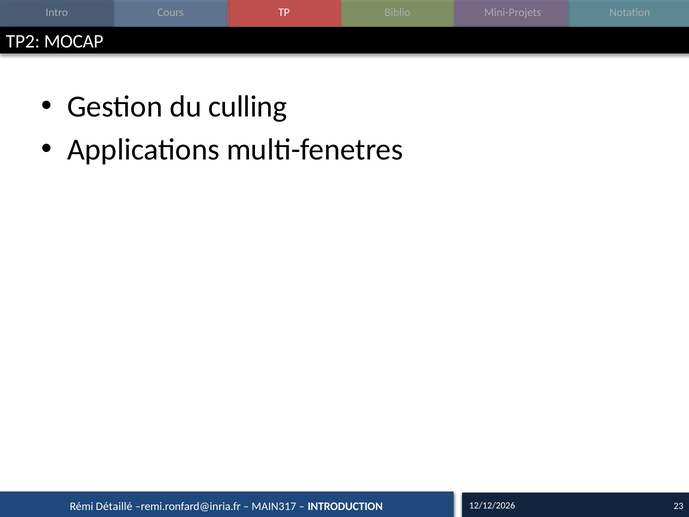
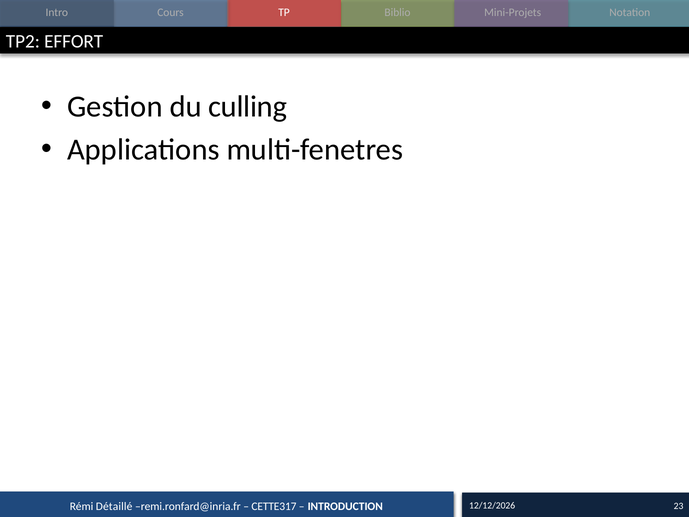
MOCAP: MOCAP -> EFFORT (74, 41)
MAIN317: MAIN317 -> CETTE317 (274, 506)
